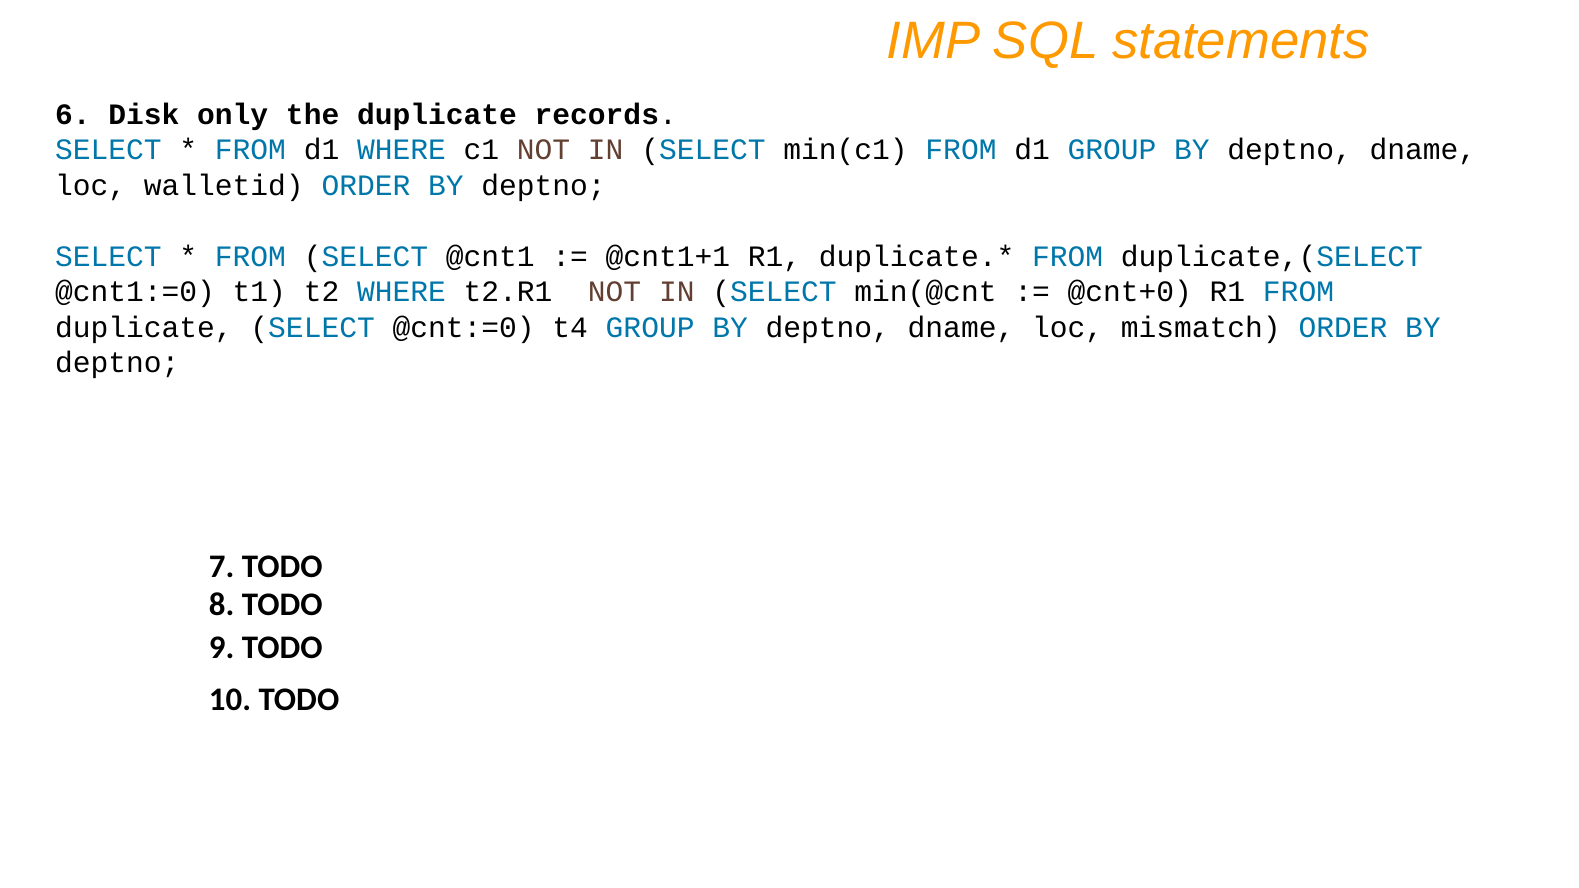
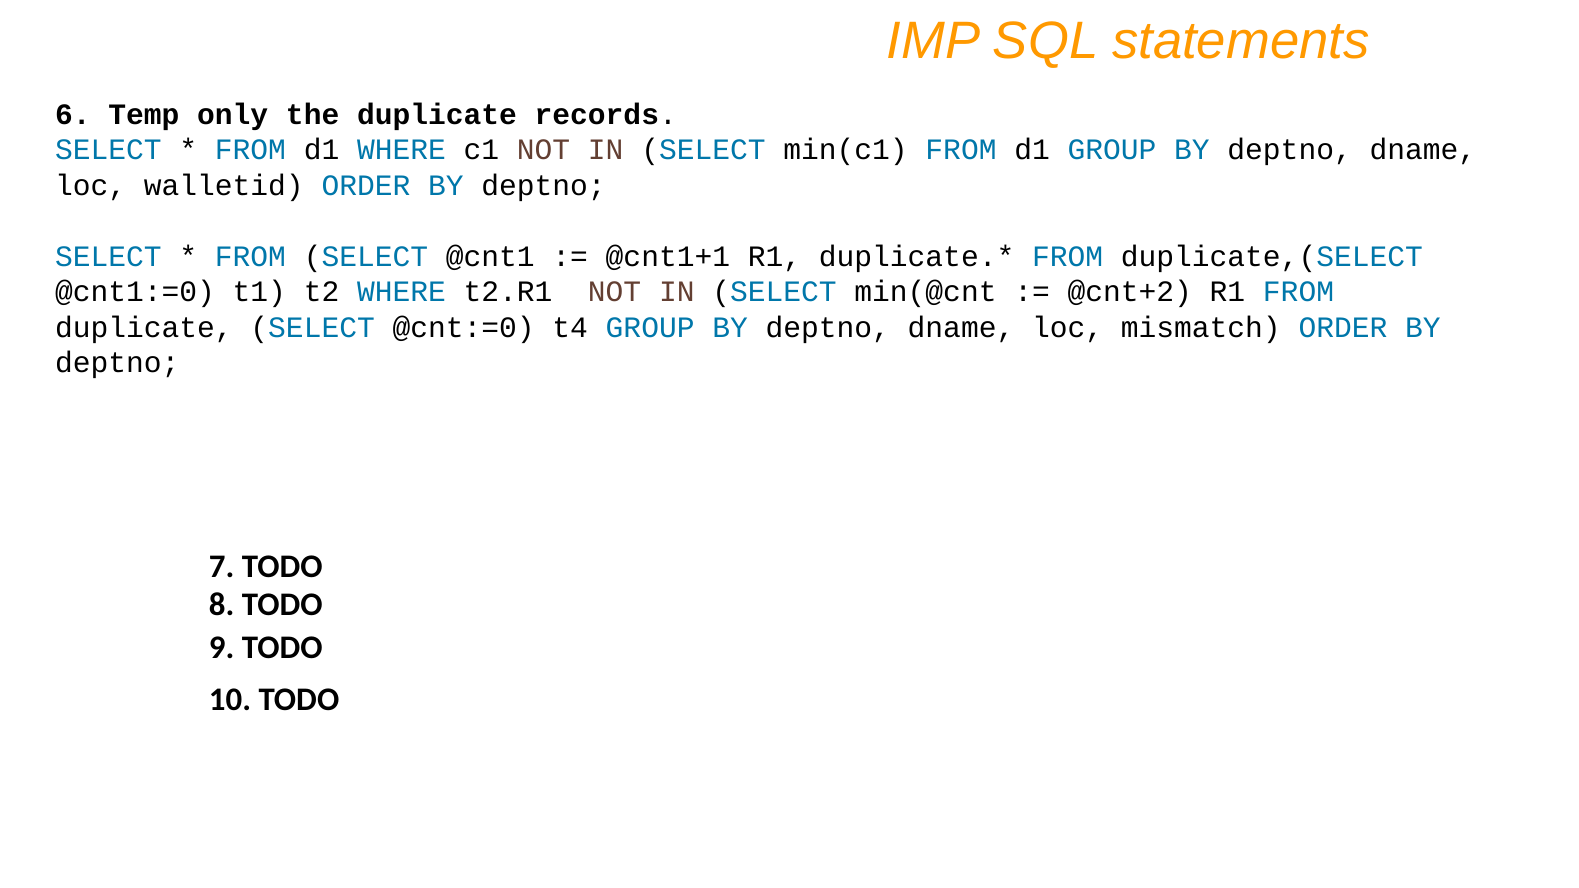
Disk: Disk -> Temp (144, 114)
@cnt+0: @cnt+0 -> @cnt+2 (1130, 292)
